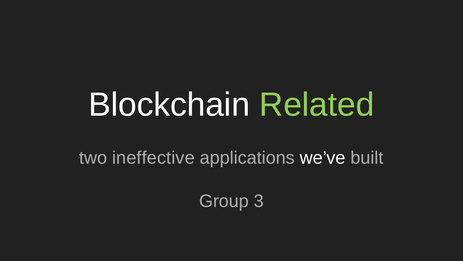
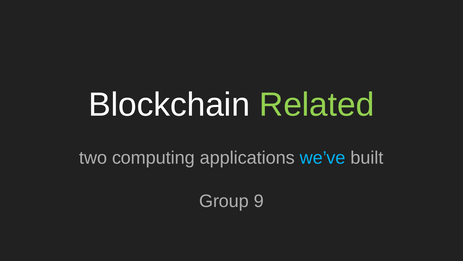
ineffective: ineffective -> computing (153, 157)
we’ve colour: white -> light blue (323, 157)
3: 3 -> 9 (259, 201)
